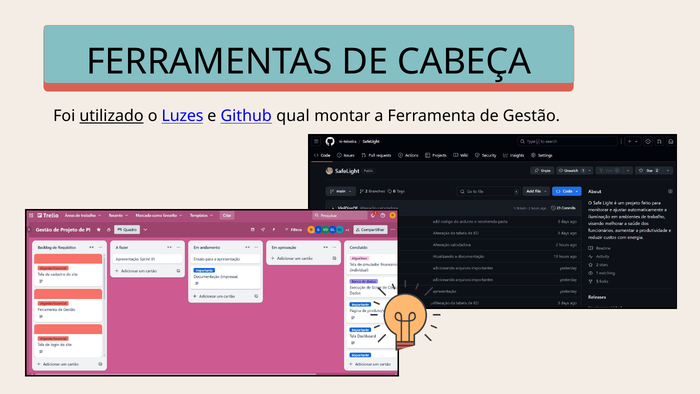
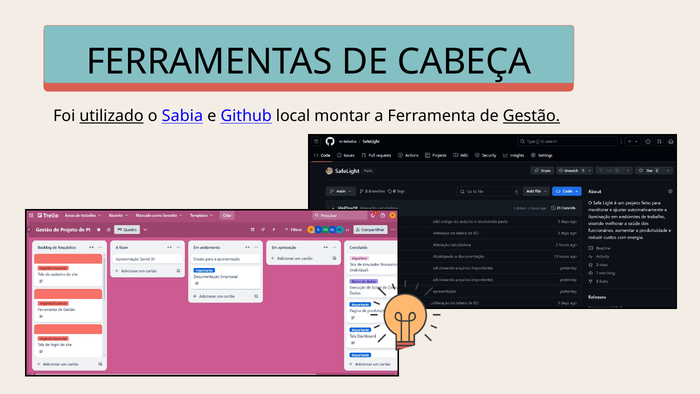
Luzes: Luzes -> Sabia (182, 116)
qual: qual -> local (293, 116)
Gestão underline: none -> present (531, 116)
